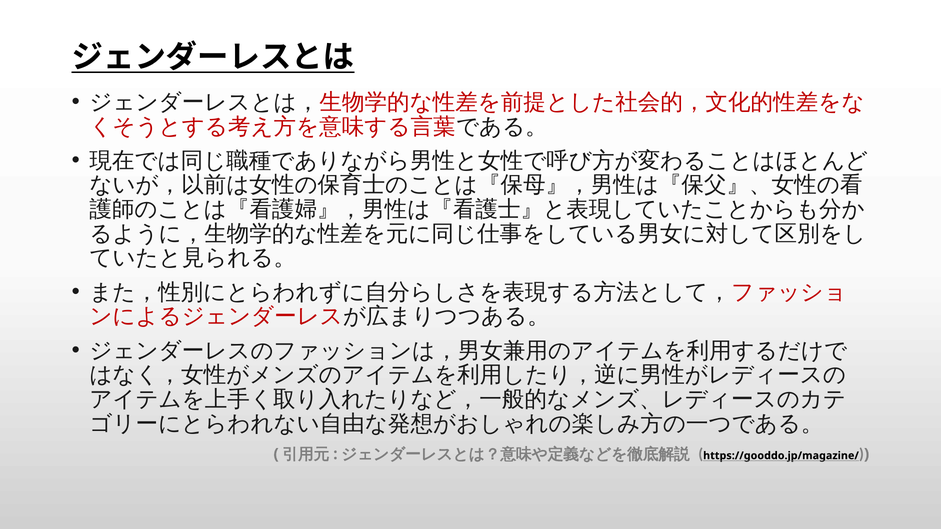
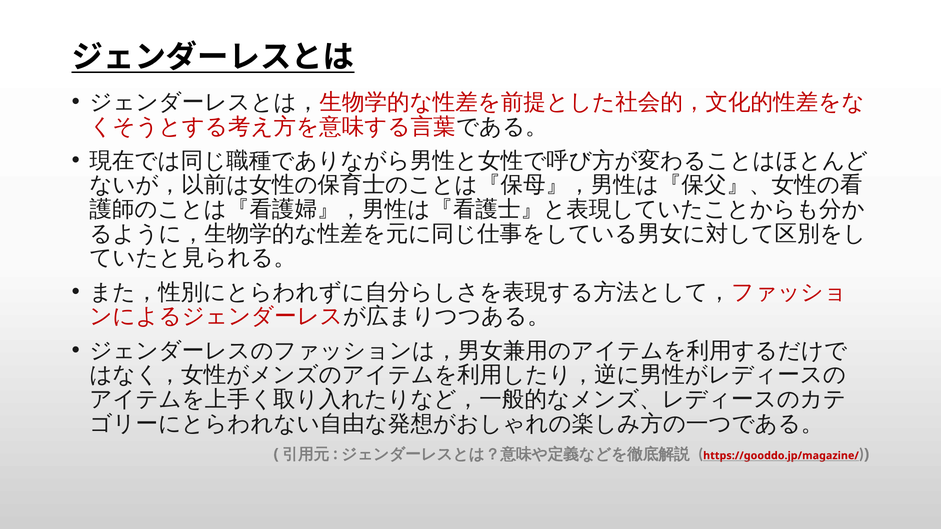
https://gooddo.jp/magazine/ colour: black -> red (781, 456)
